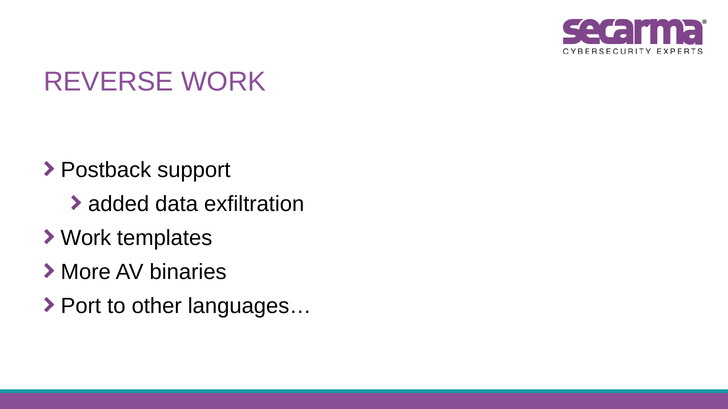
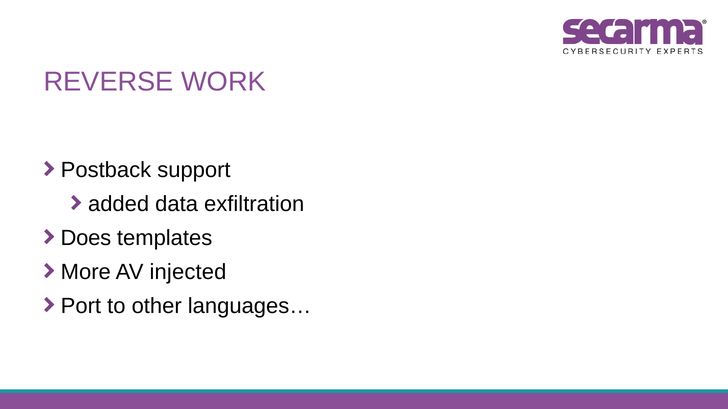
Work: Work -> Does (86, 238)
binaries: binaries -> injected (188, 272)
